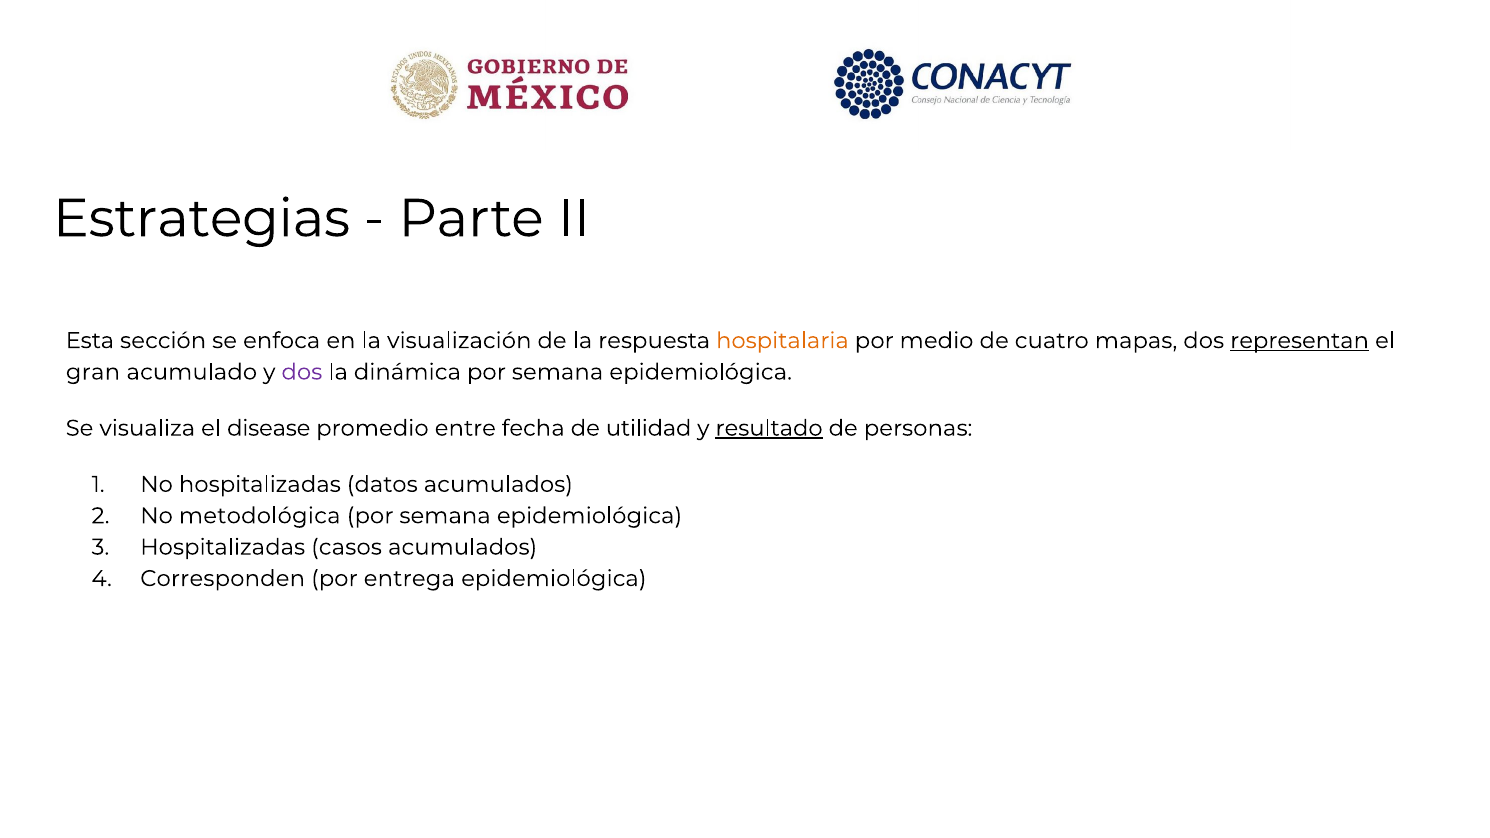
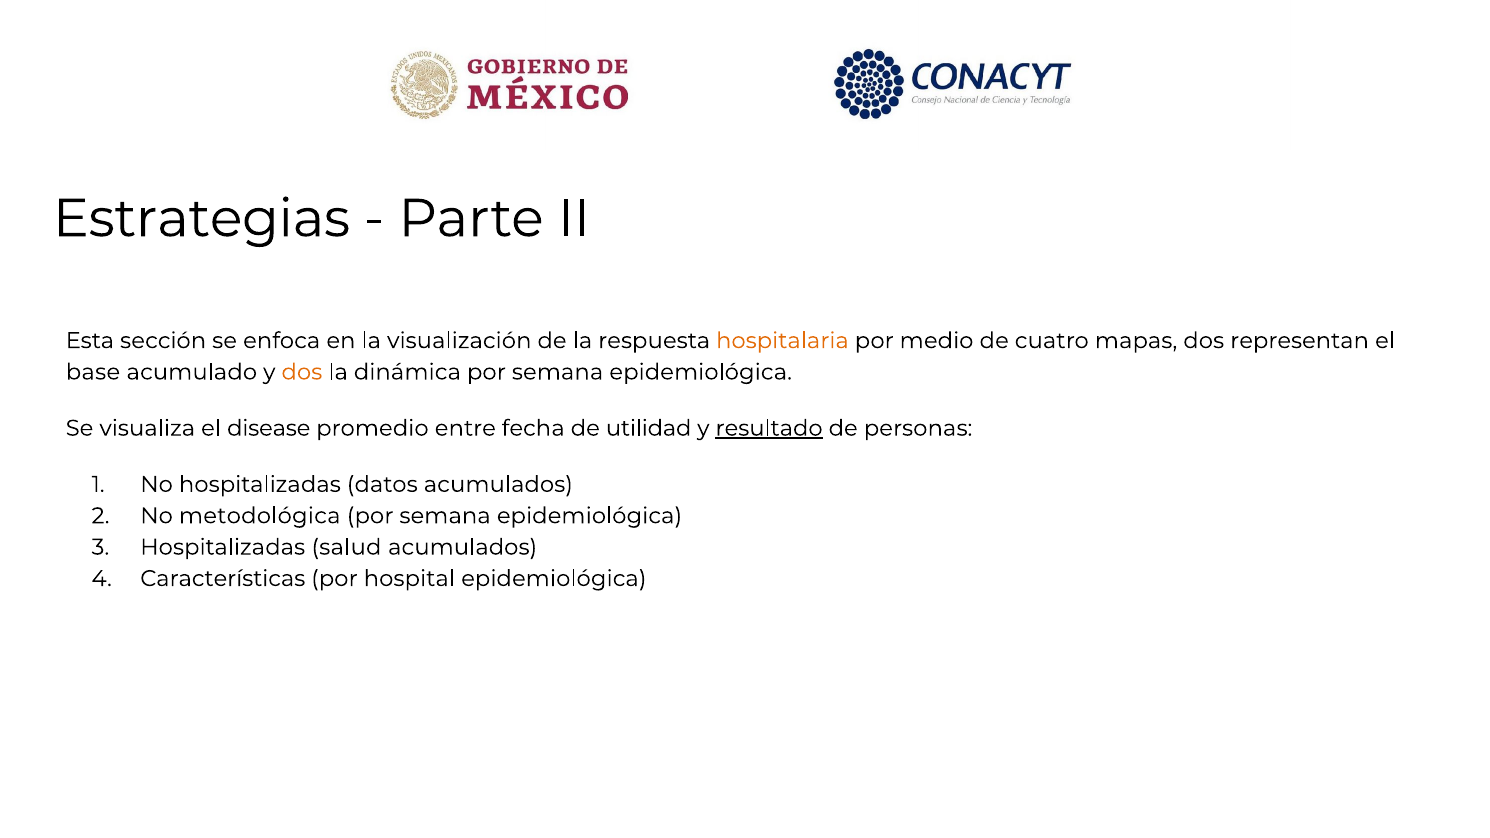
representan underline: present -> none (1300, 341)
gran: gran -> base (93, 372)
dos colour: purple -> orange (302, 372)
casos: casos -> salud (346, 547)
Corresponden: Corresponden -> Características (223, 579)
entrega: entrega -> hospital (409, 579)
